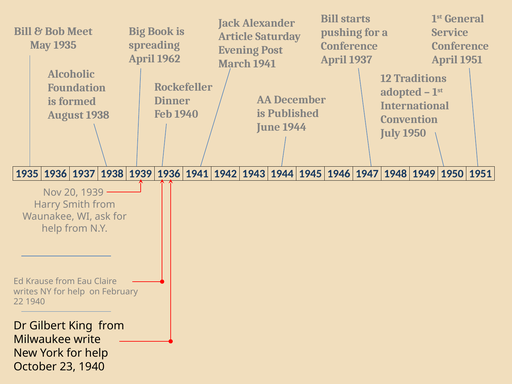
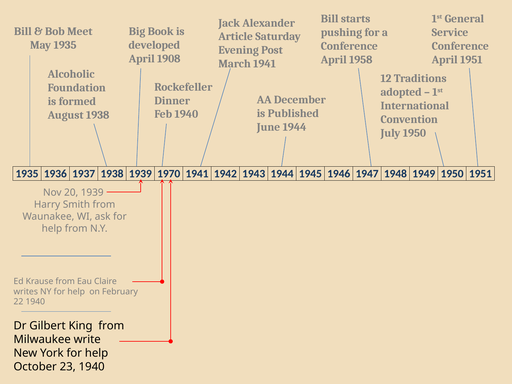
spreading: spreading -> developed (154, 45)
1962: 1962 -> 1908 (169, 59)
April 1937: 1937 -> 1958 (361, 60)
1939 1936: 1936 -> 1970 (169, 174)
